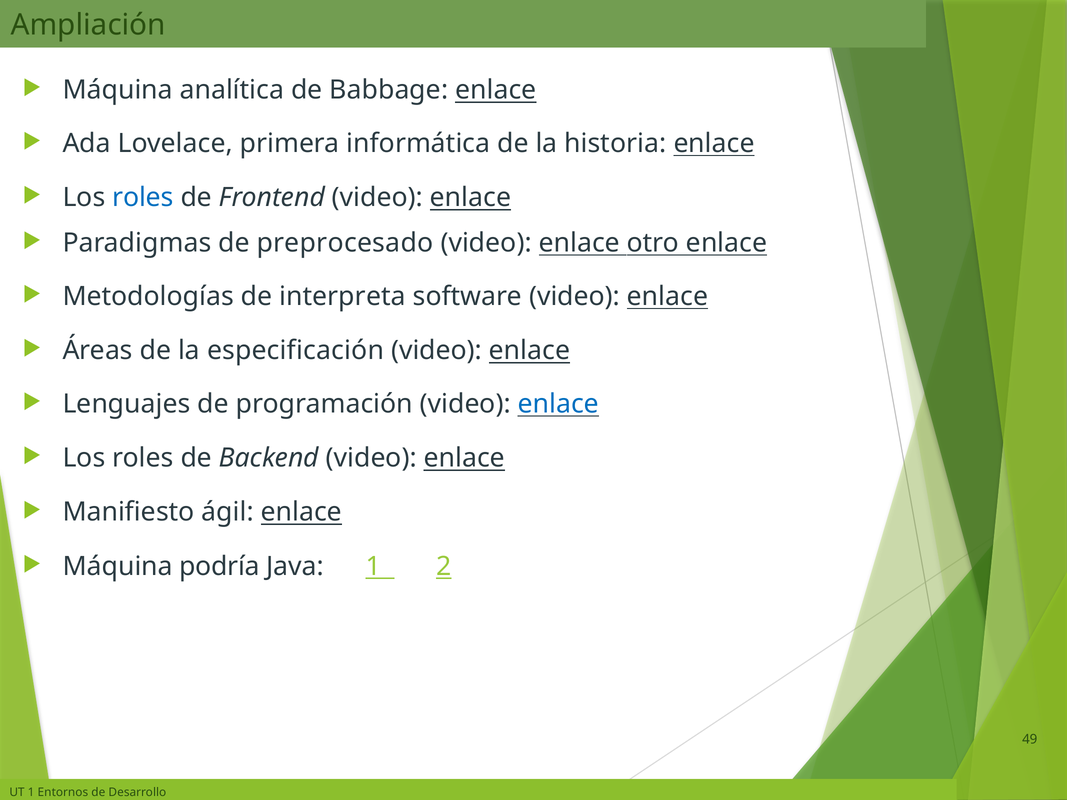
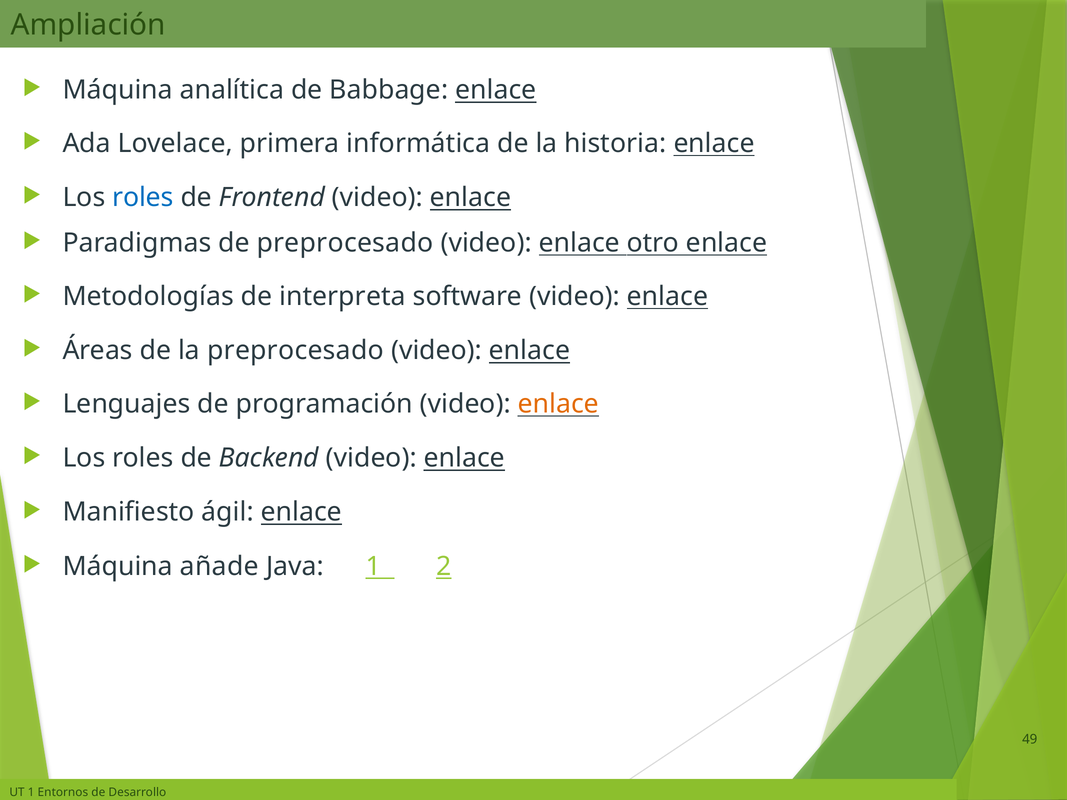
la especificación: especificación -> preprocesado (296, 351)
enlace colour: blue -> orange (558, 404)
podría: podría -> añade (219, 566)
